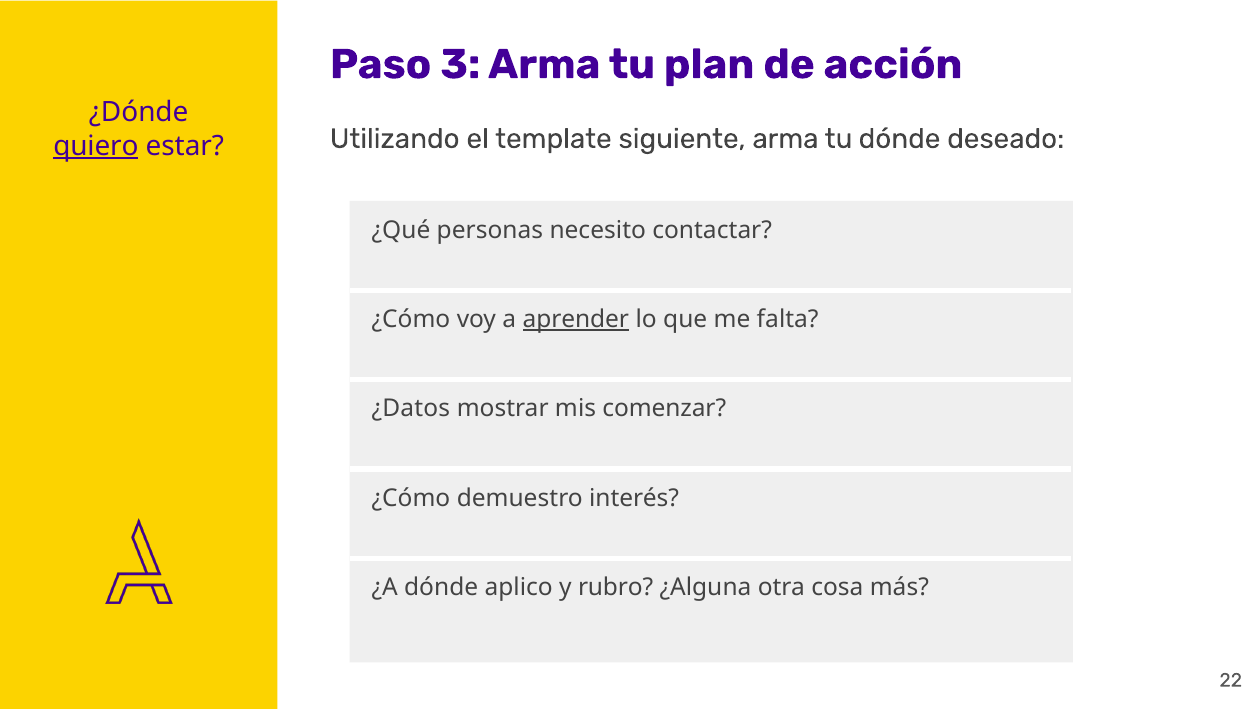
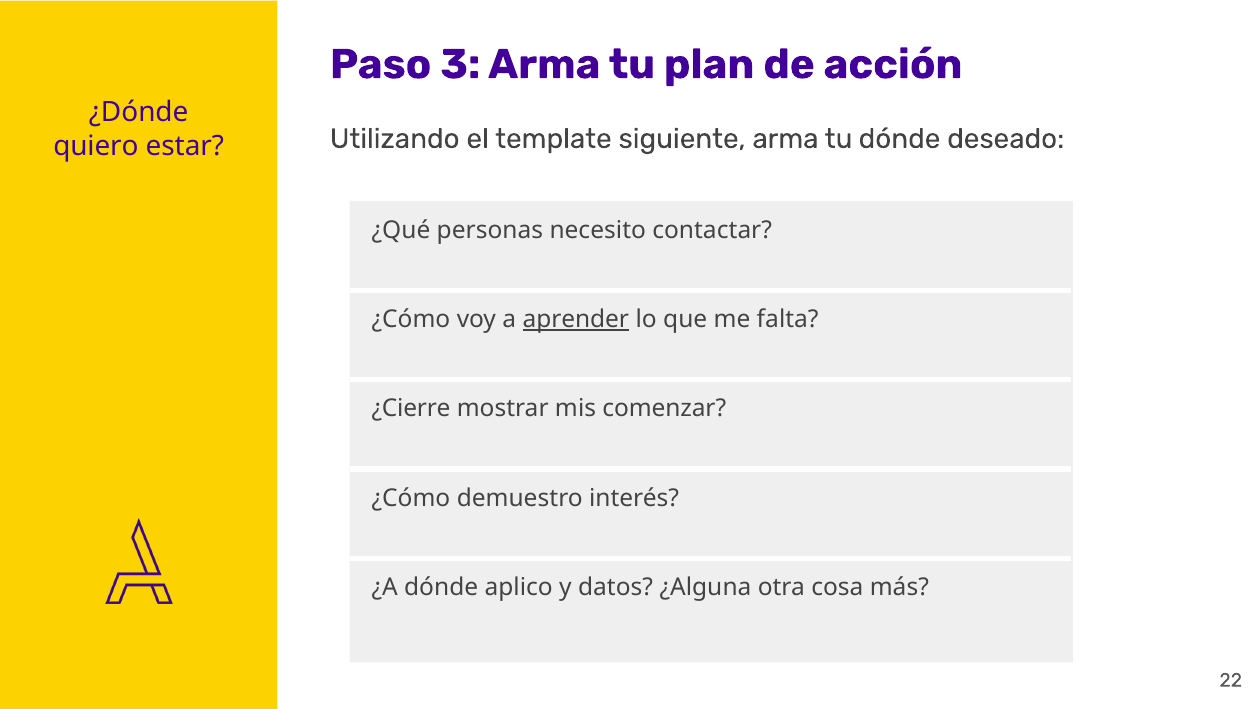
quiero underline: present -> none (96, 146)
¿Datos: ¿Datos -> ¿Cierre (411, 409)
rubro: rubro -> datos (616, 587)
